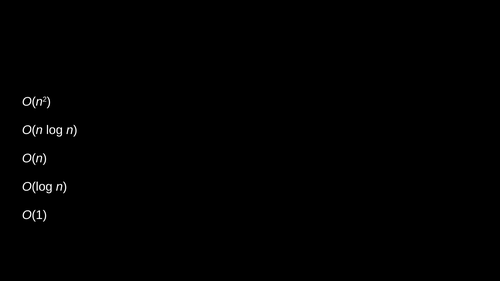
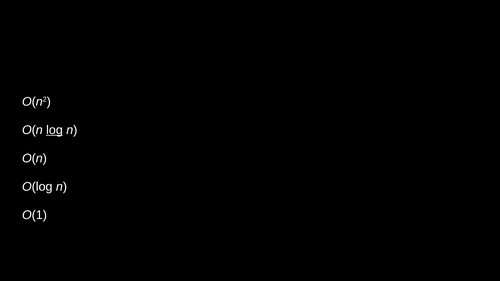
log underline: none -> present (54, 130)
